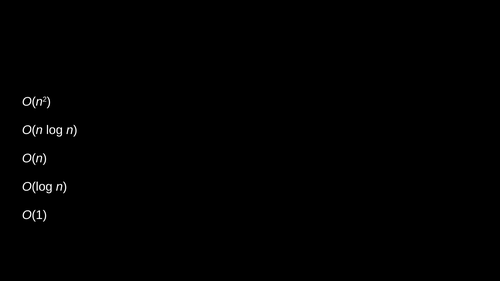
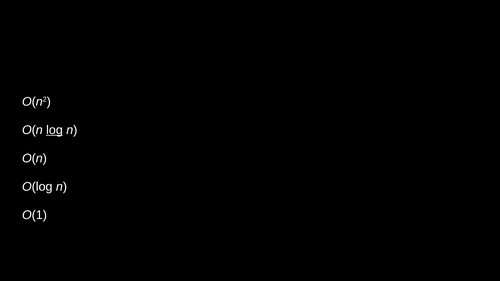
log underline: none -> present (54, 130)
